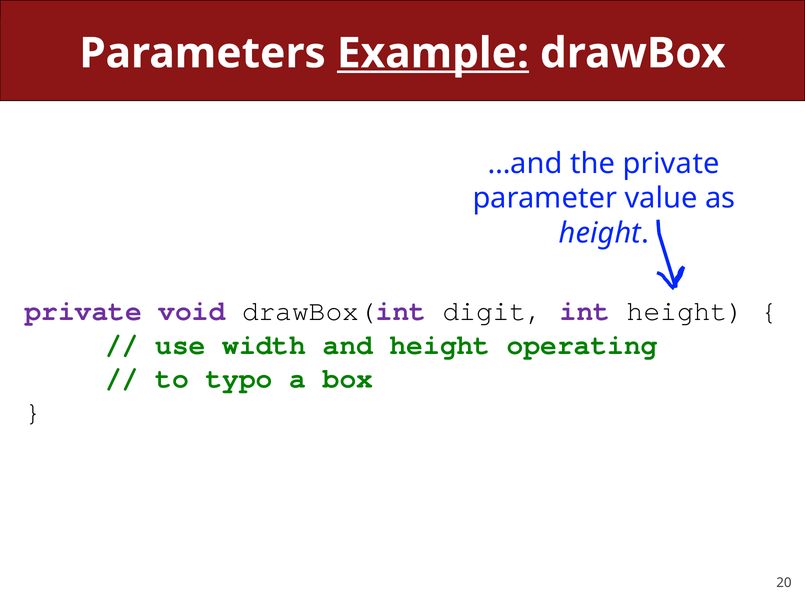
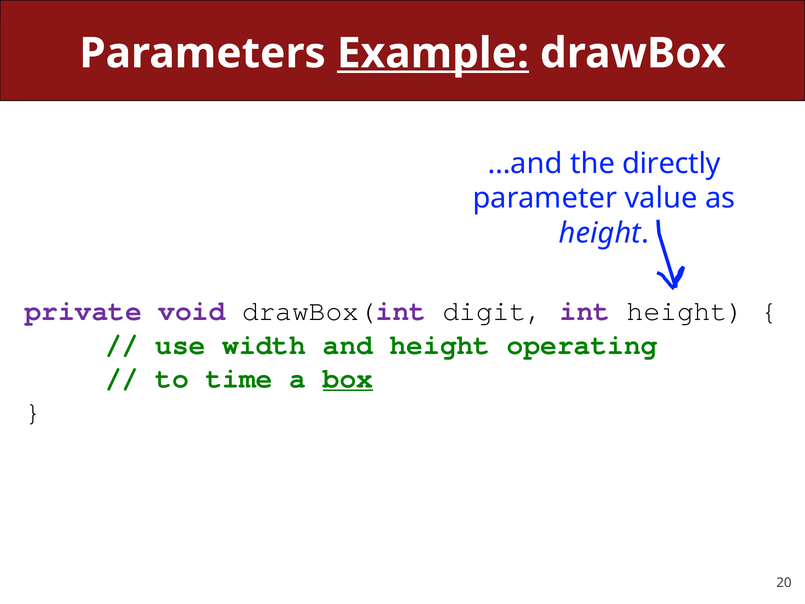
the private: private -> directly (671, 163)
typo: typo -> time (239, 378)
box underline: none -> present (348, 378)
